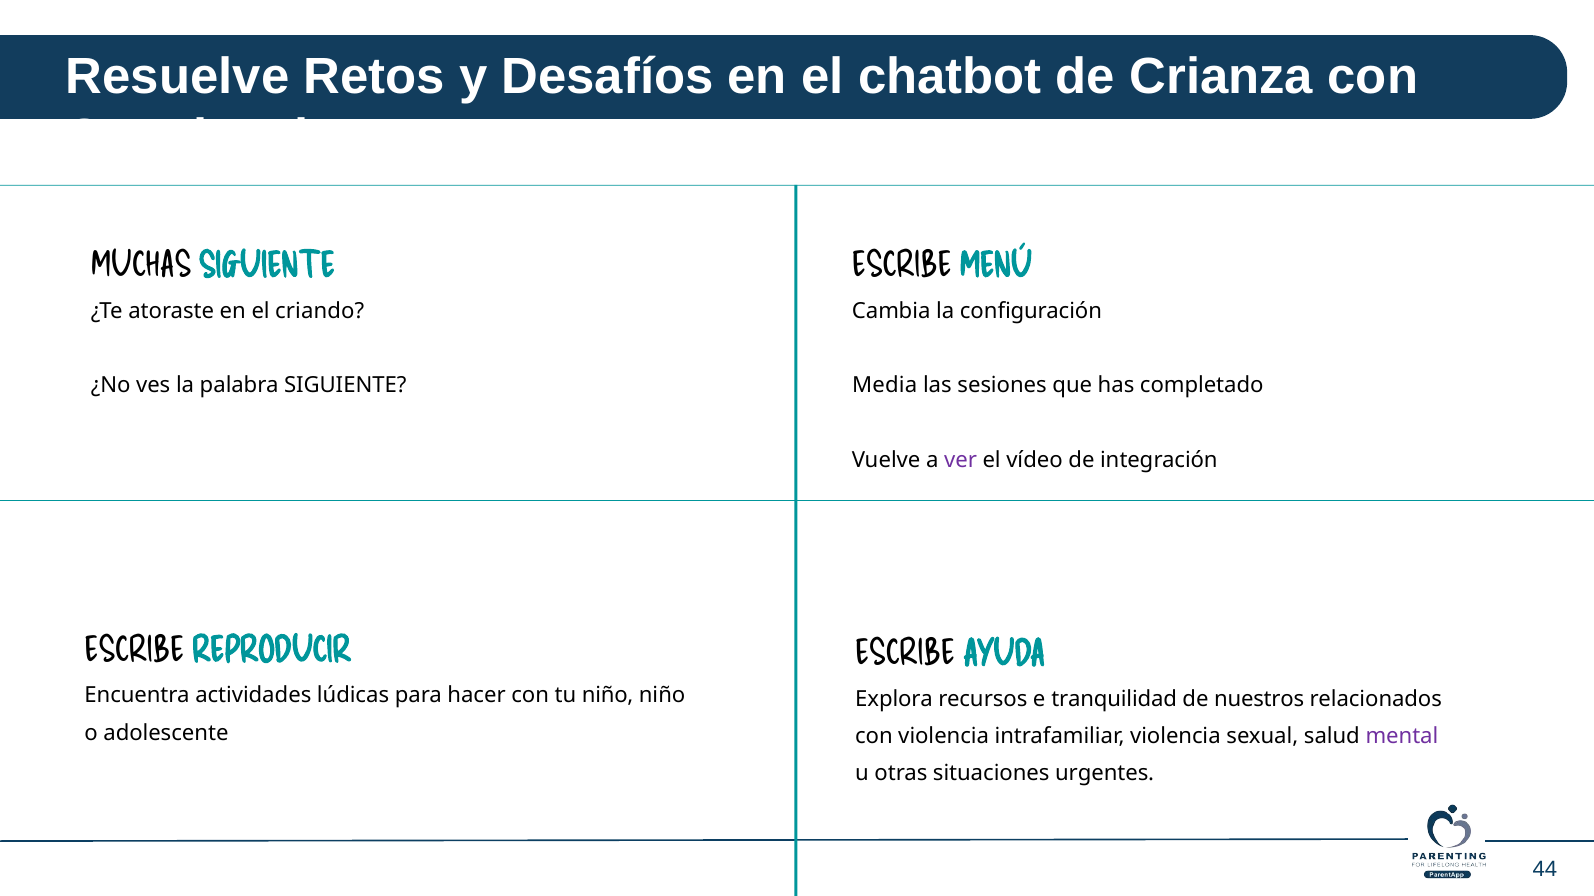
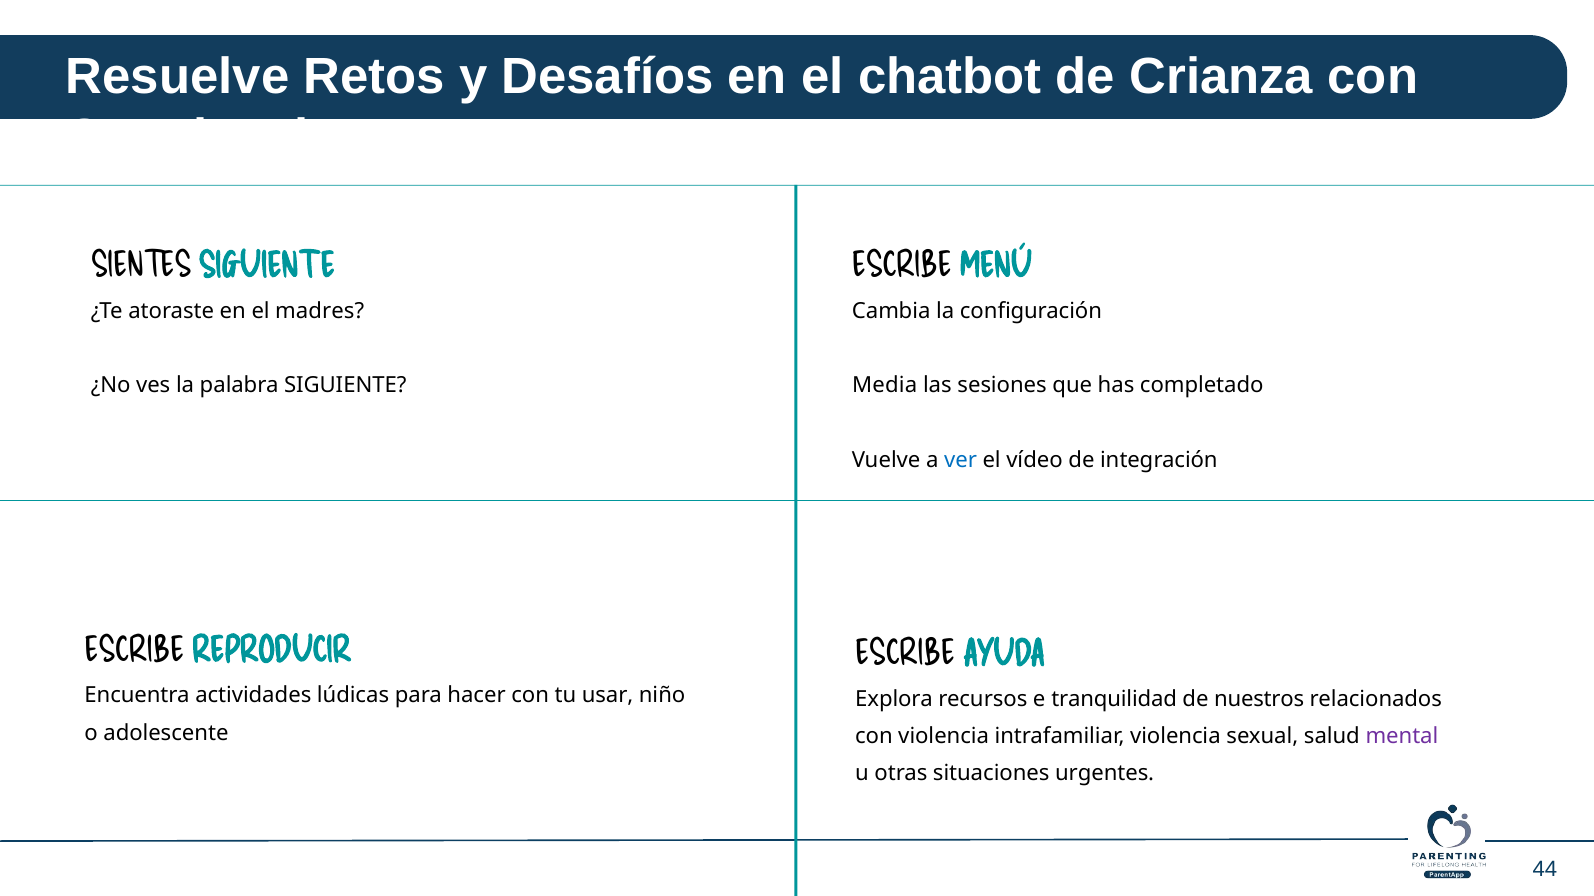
MUCHAS: MUCHAS -> SIENTES (141, 266)
criando: criando -> madres (320, 311)
ver colour: purple -> blue (961, 460)
tu niño: niño -> usar (608, 696)
